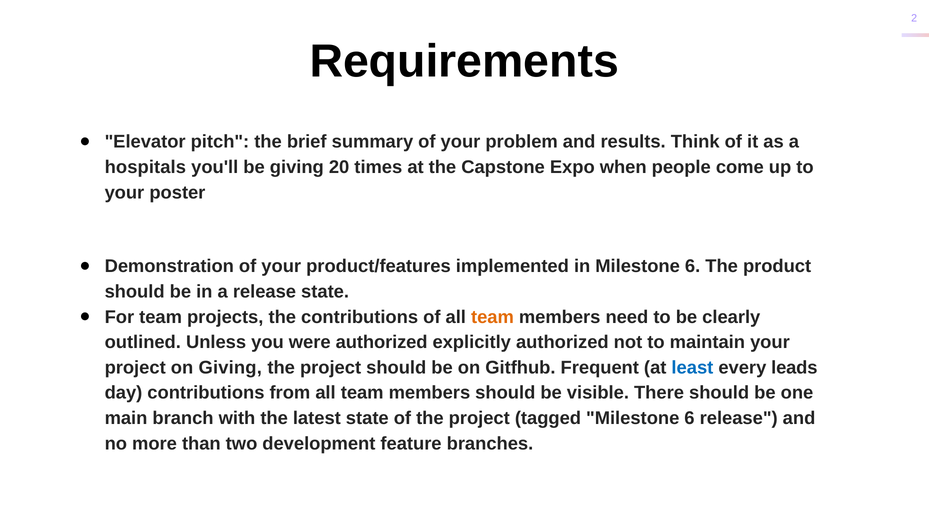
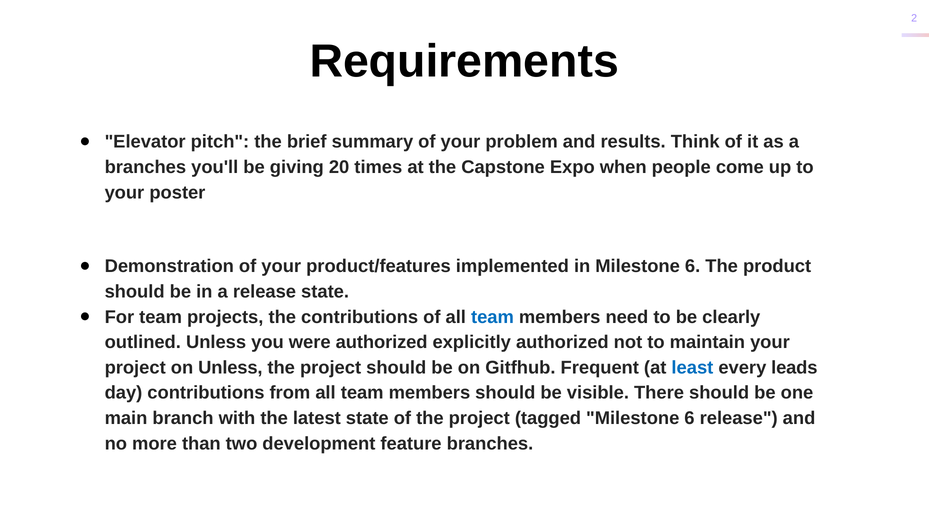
hospitals: hospitals -> branches (145, 167)
team colour: orange -> blue (492, 317)
on Giving: Giving -> Unless (230, 368)
